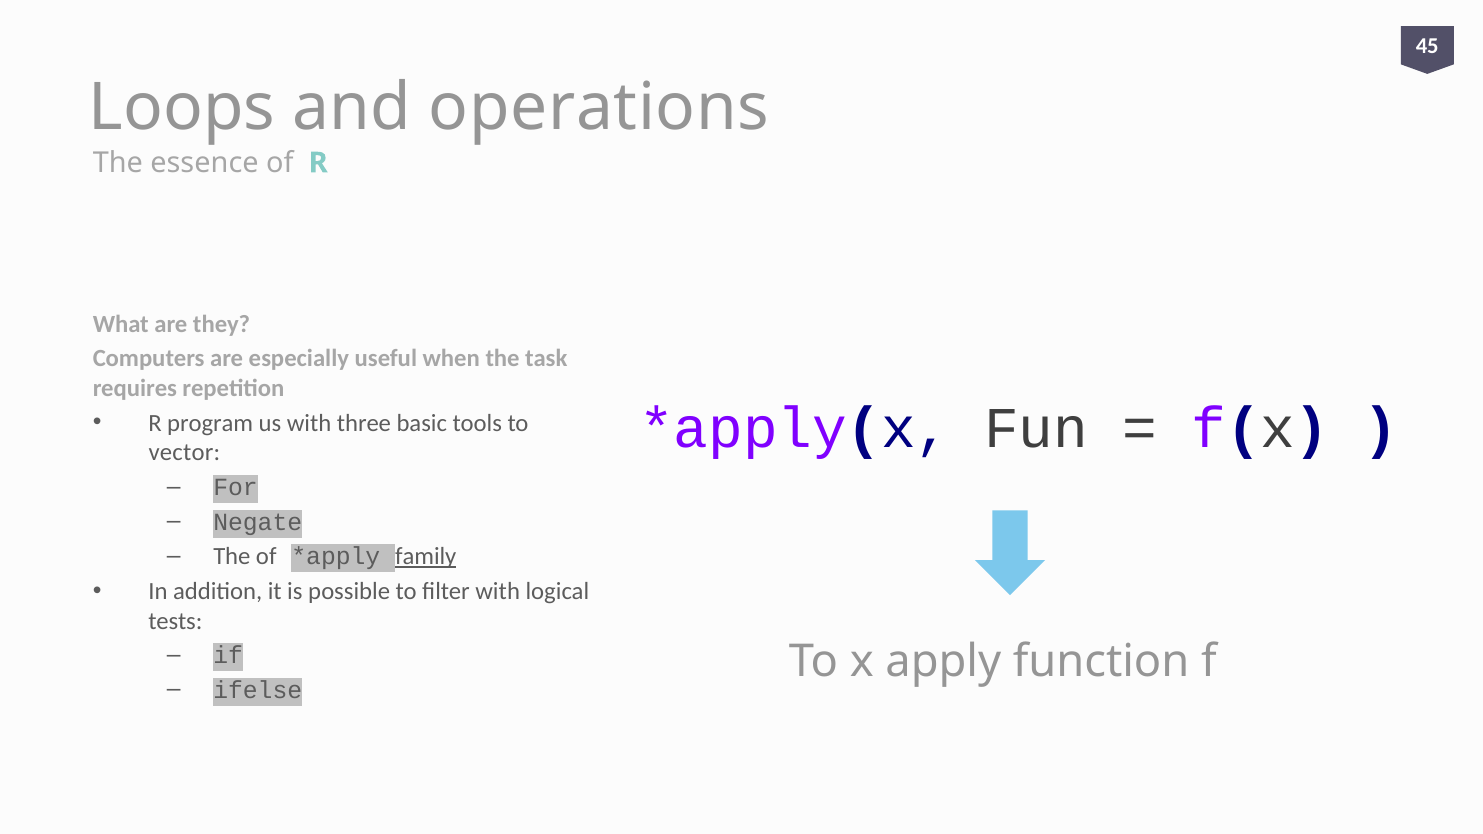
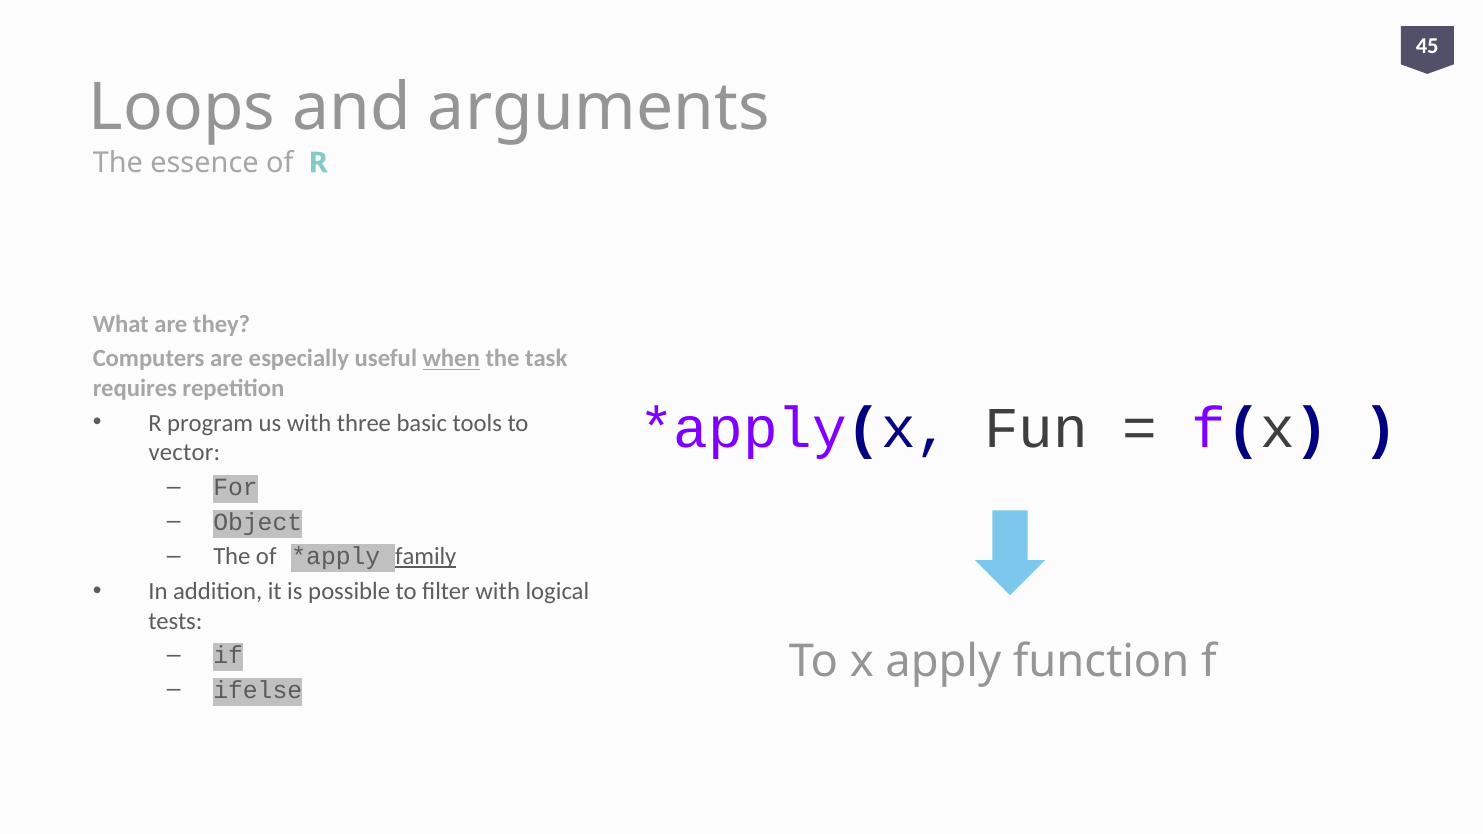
operations: operations -> arguments (599, 107)
when underline: none -> present (451, 359)
Negate: Negate -> Object (258, 522)
